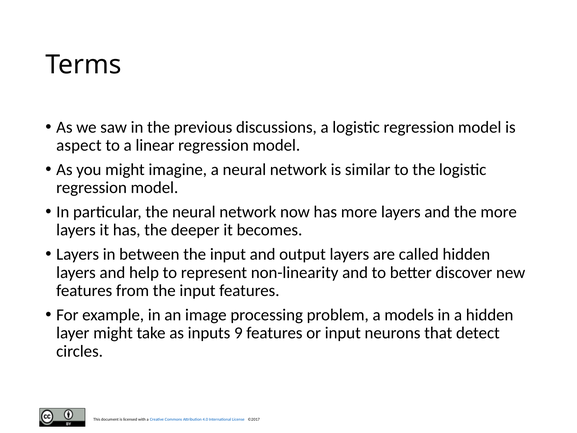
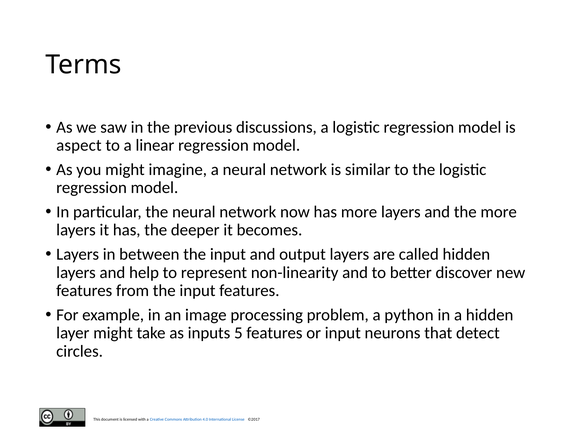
models: models -> python (409, 315)
9: 9 -> 5 (238, 333)
